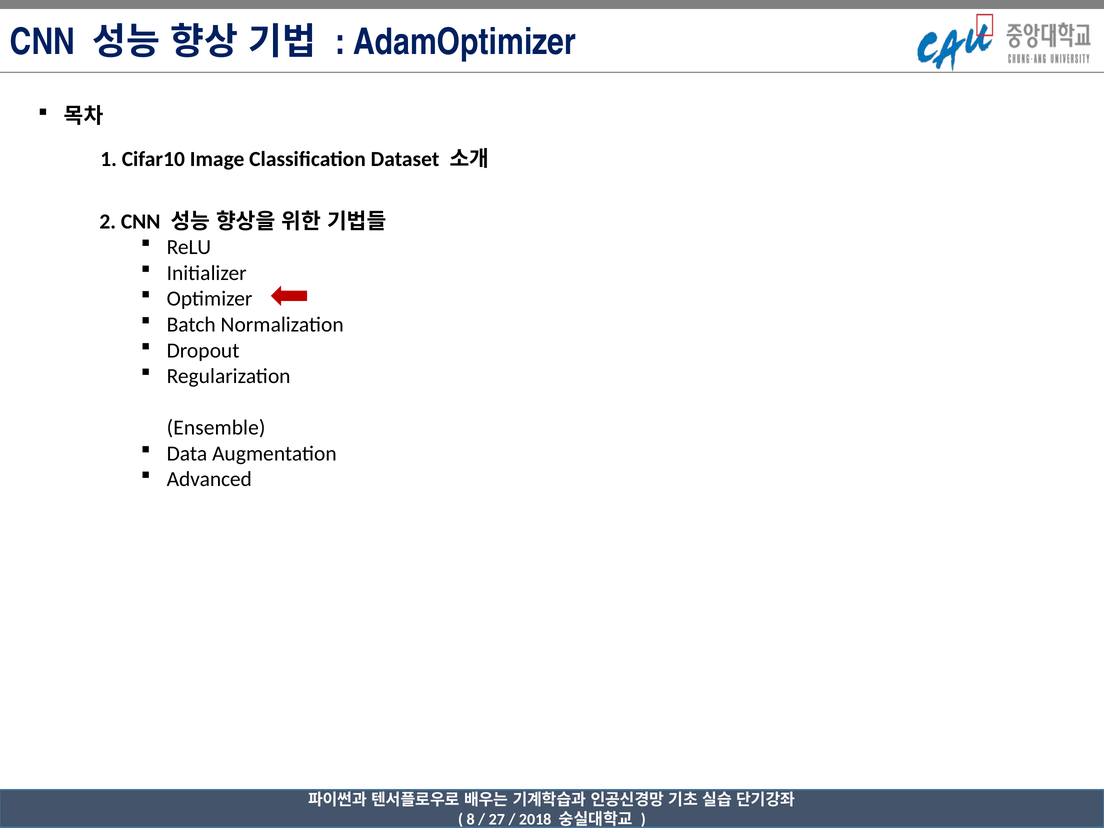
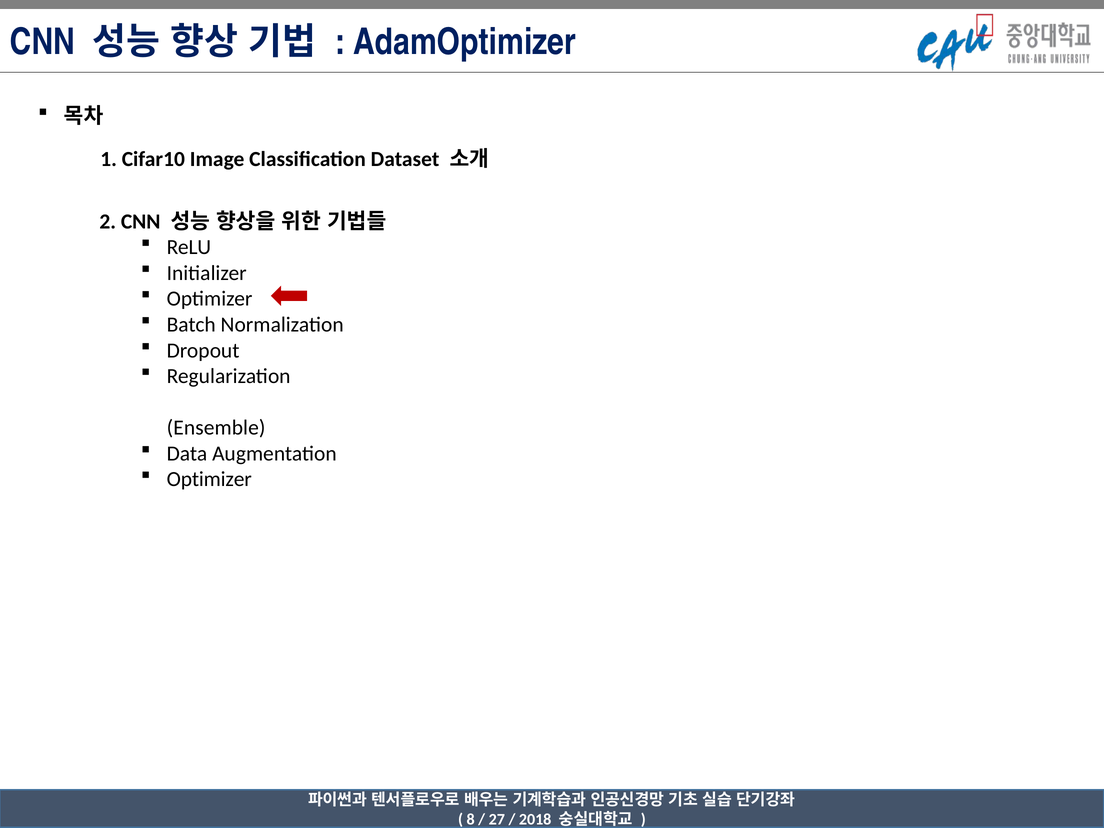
Advanced: Advanced -> Optimizer (209, 479)
